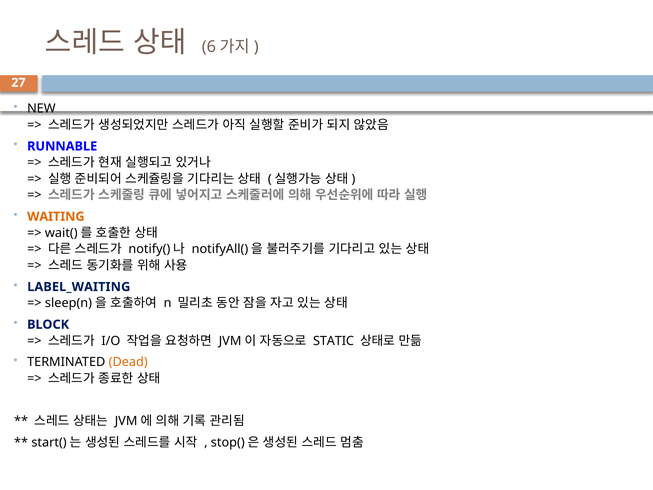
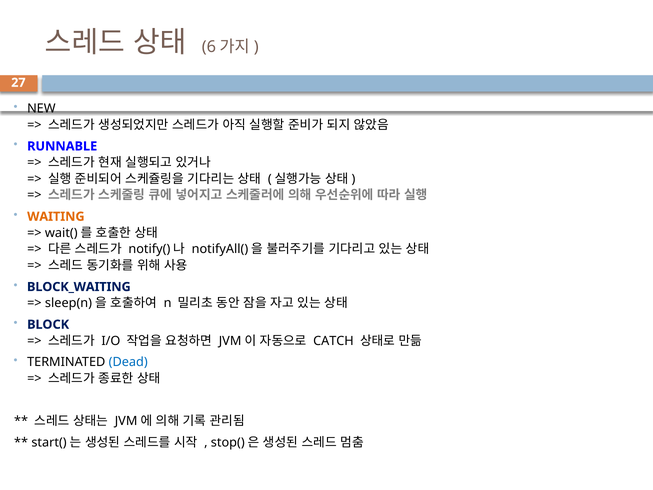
LABEL_WAITING: LABEL_WAITING -> BLOCK_WAITING (79, 287)
STATIC: STATIC -> CATCH (333, 341)
Dead colour: orange -> blue (128, 362)
